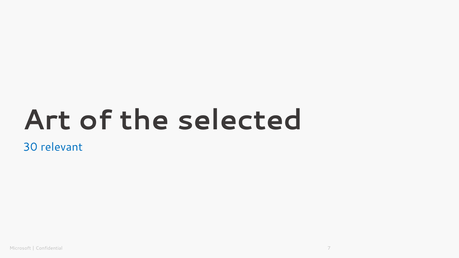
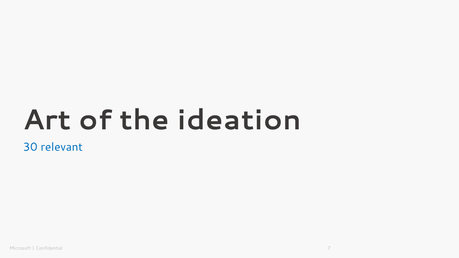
selected: selected -> ideation (240, 120)
